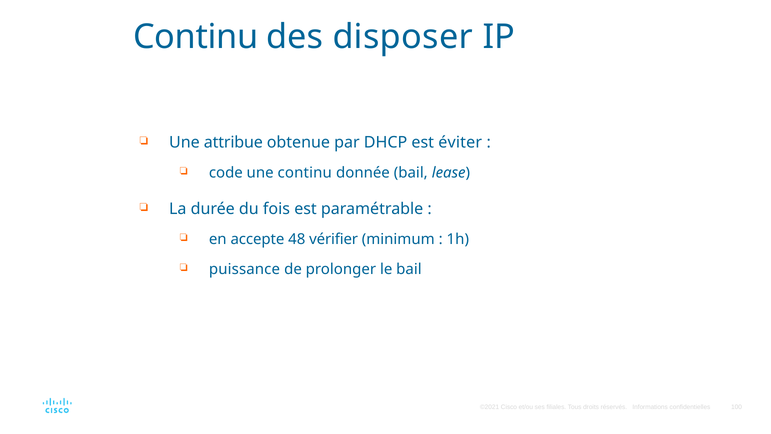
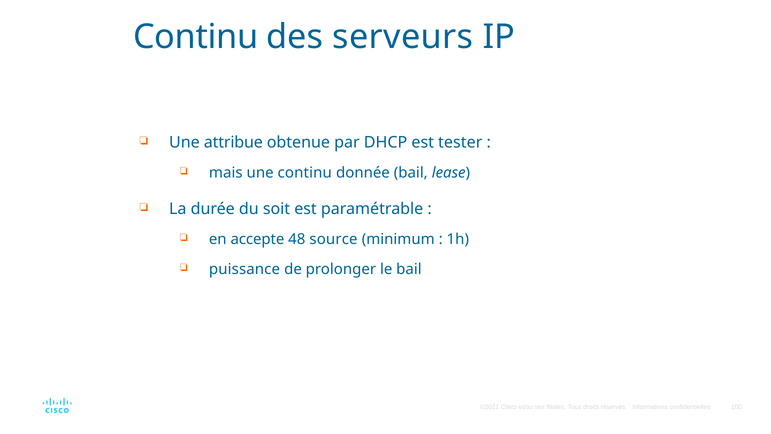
disposer: disposer -> serveurs (403, 37)
éviter: éviter -> tester (460, 142)
code: code -> mais (226, 173)
fois: fois -> soit (277, 209)
vérifier: vérifier -> source (333, 239)
